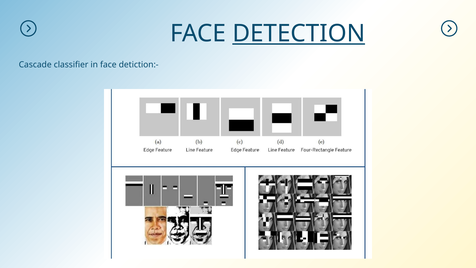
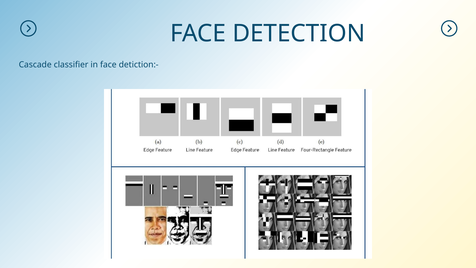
DETECTION underline: present -> none (299, 33)
